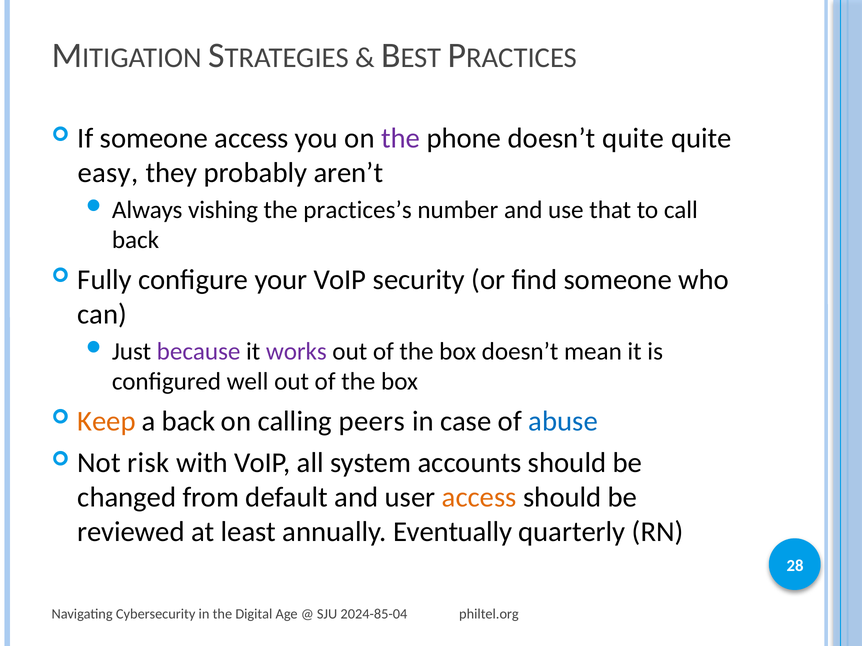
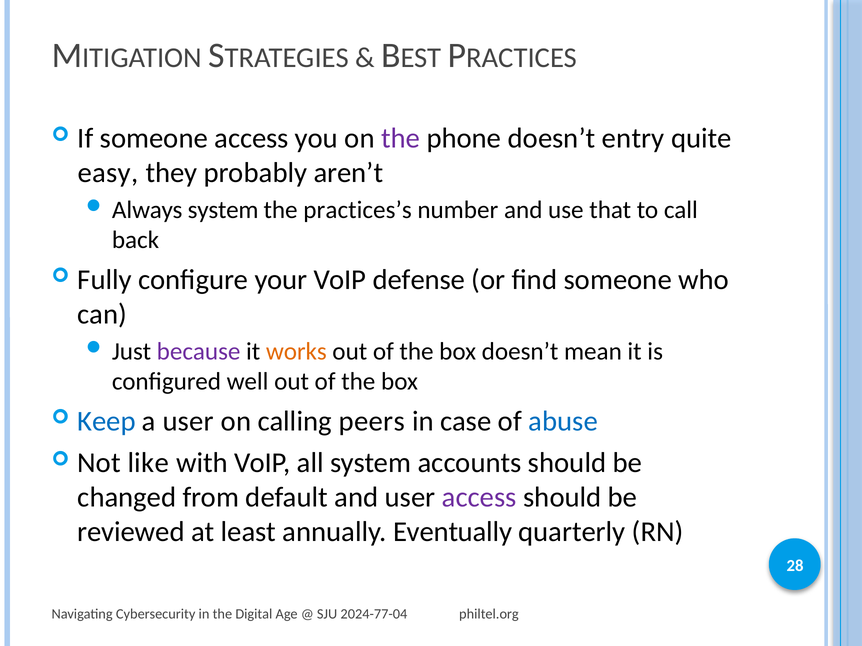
doesn’t quite: quite -> entry (633, 138)
Always vishing: vishing -> system (223, 210)
security: security -> defense (419, 280)
works colour: purple -> orange (296, 352)
Keep colour: orange -> blue (107, 421)
a back: back -> user (188, 421)
risk: risk -> like (148, 463)
access colour: orange -> purple (479, 498)
2024-85-04: 2024-85-04 -> 2024-77-04 (374, 614)
